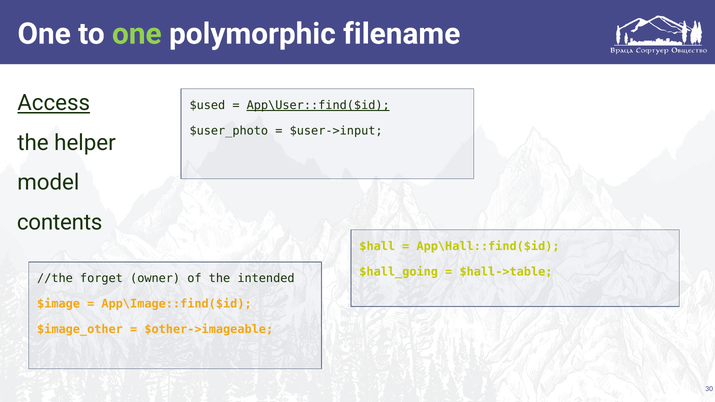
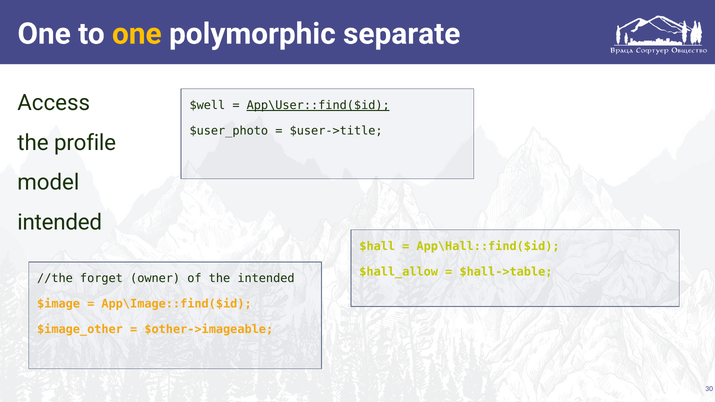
one colour: light green -> yellow (137, 34)
filename: filename -> separate (402, 34)
Access underline: present -> none (54, 103)
$used: $used -> $well (207, 105)
$user->input: $user->input -> $user->title (336, 131)
helper: helper -> profile (85, 143)
contents: contents -> intended (60, 222)
$hall_going: $hall_going -> $hall_allow (399, 272)
